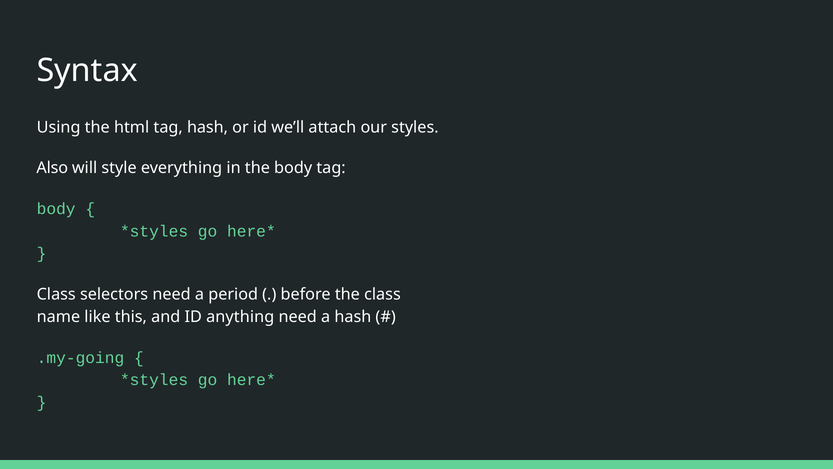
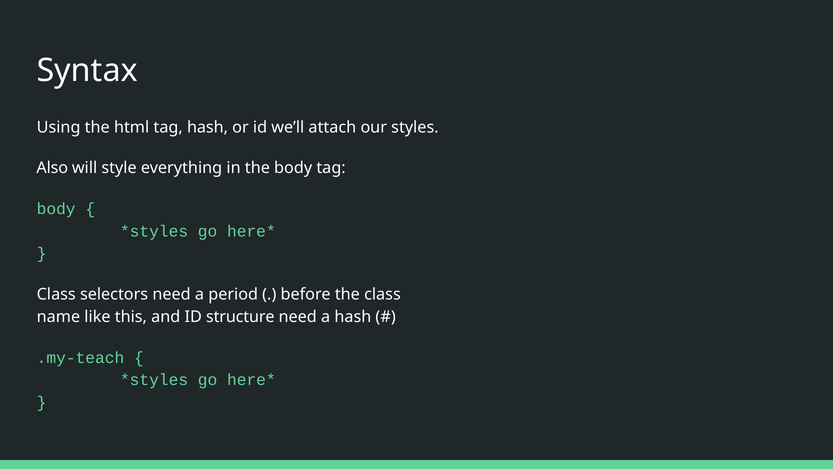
anything: anything -> structure (240, 317)
.my-going: .my-going -> .my-teach (80, 357)
